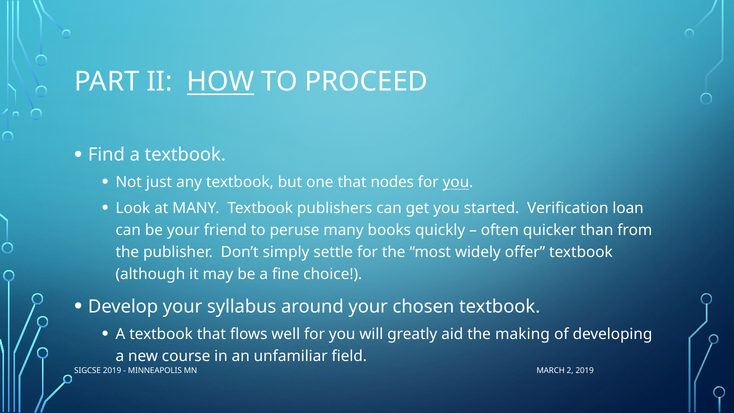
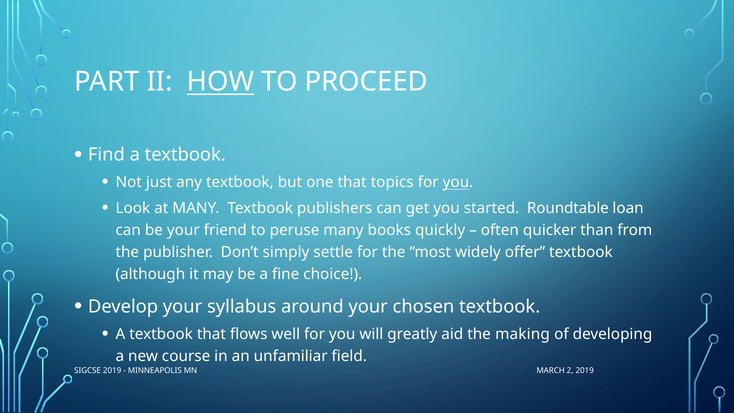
nodes: nodes -> topics (392, 182)
Verification: Verification -> Roundtable (568, 208)
